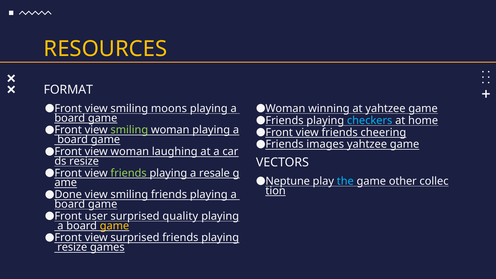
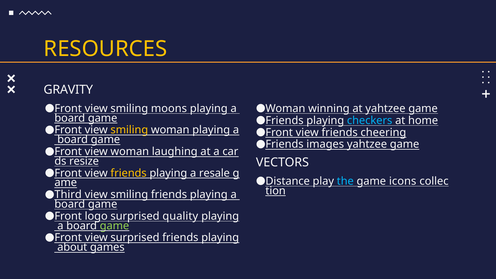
FORMAT: FORMAT -> GRAVITY (68, 90)
smiling colour: light green -> yellow (129, 130)
friends colour: light green -> yellow (129, 173)
Neptune: Neptune -> Distance (288, 181)
other: other -> icons (403, 181)
Done: Done -> Third (68, 195)
user: user -> logo (96, 216)
game colour: yellow -> light green (114, 226)
resize: resize -> about (72, 247)
